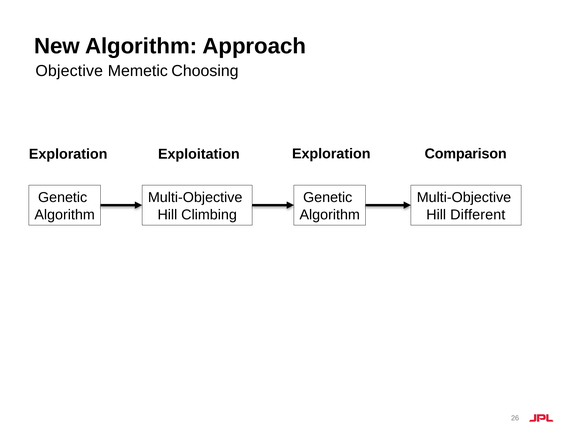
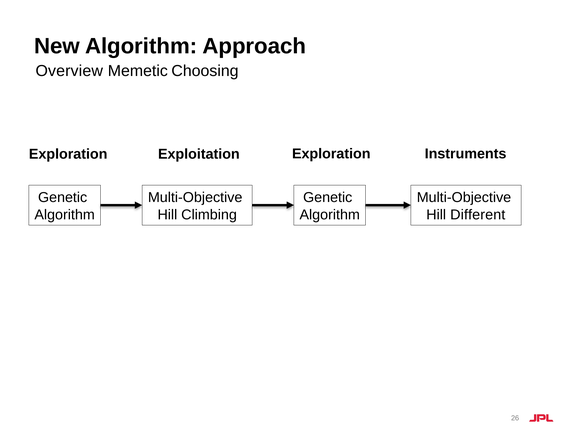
Objective: Objective -> Overview (69, 71)
Comparison: Comparison -> Instruments (466, 154)
